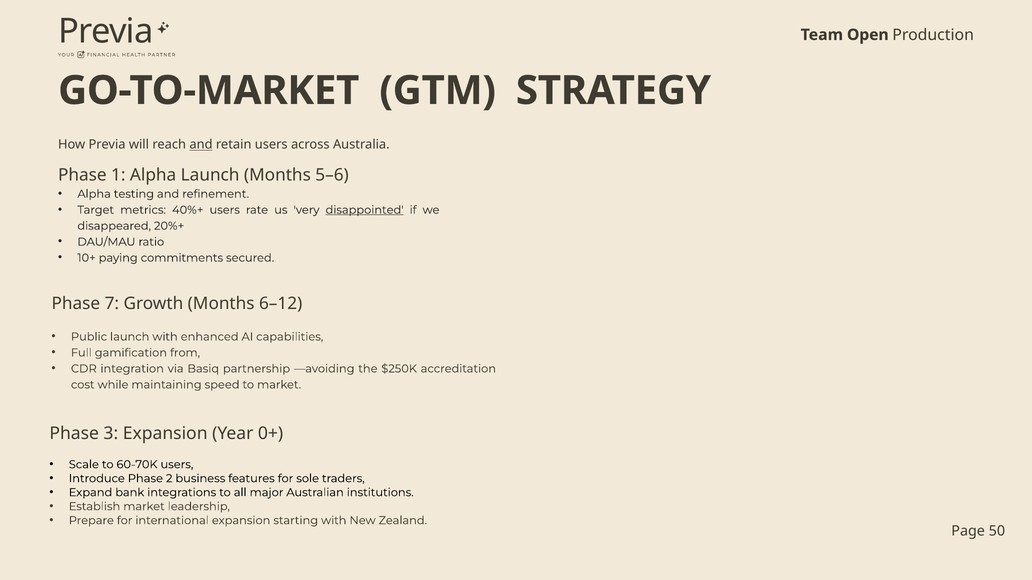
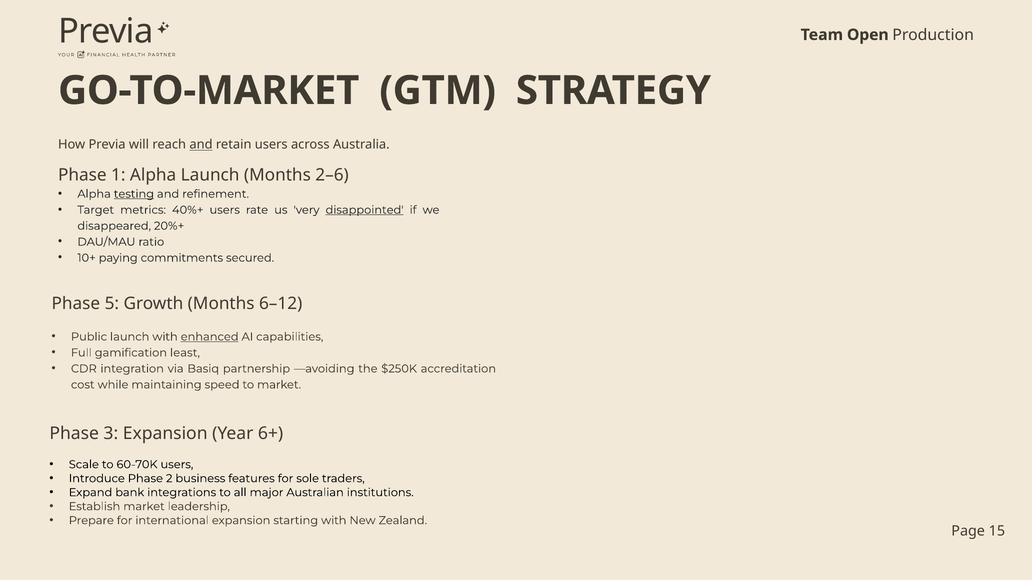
5–6: 5–6 -> 2–6 (332, 175)
testing underline: none -> present (134, 194)
7: 7 -> 5 (112, 304)
enhanced underline: none -> present (210, 337)
from: from -> least (185, 353)
0+: 0+ -> 6+ (271, 434)
50: 50 -> 15 (997, 532)
